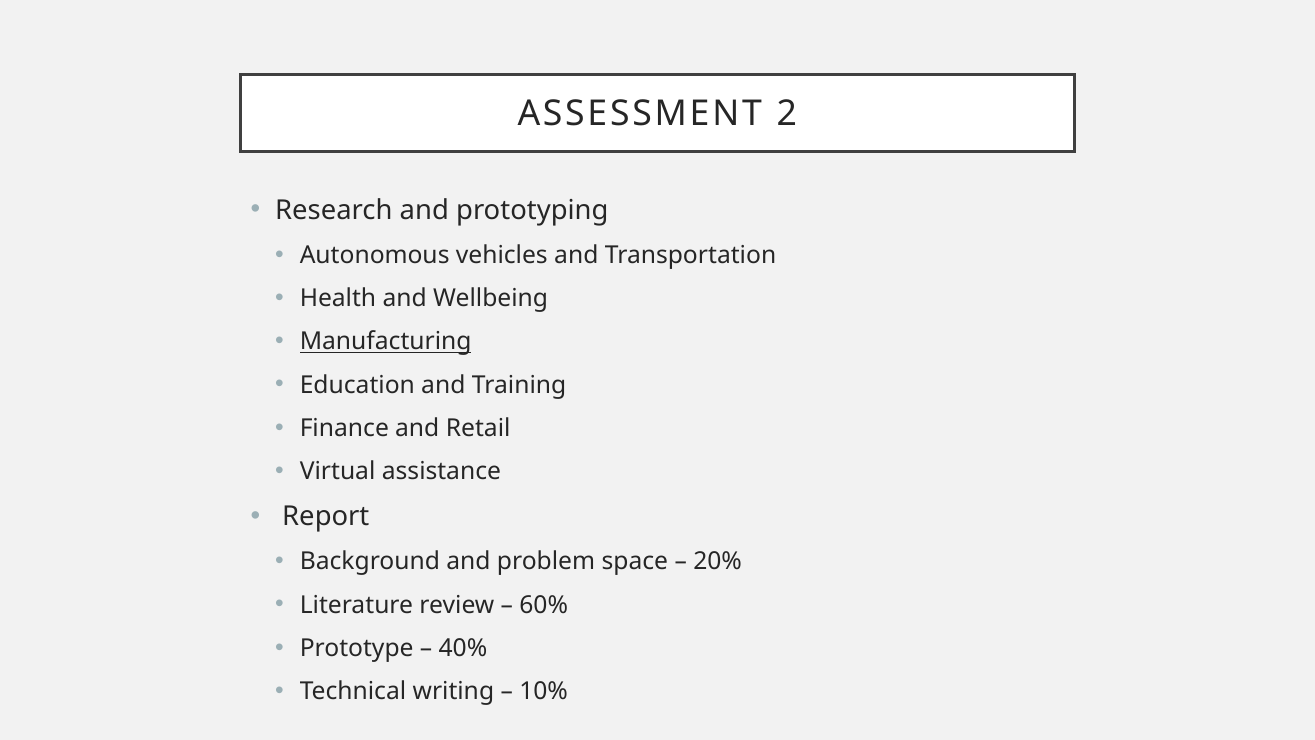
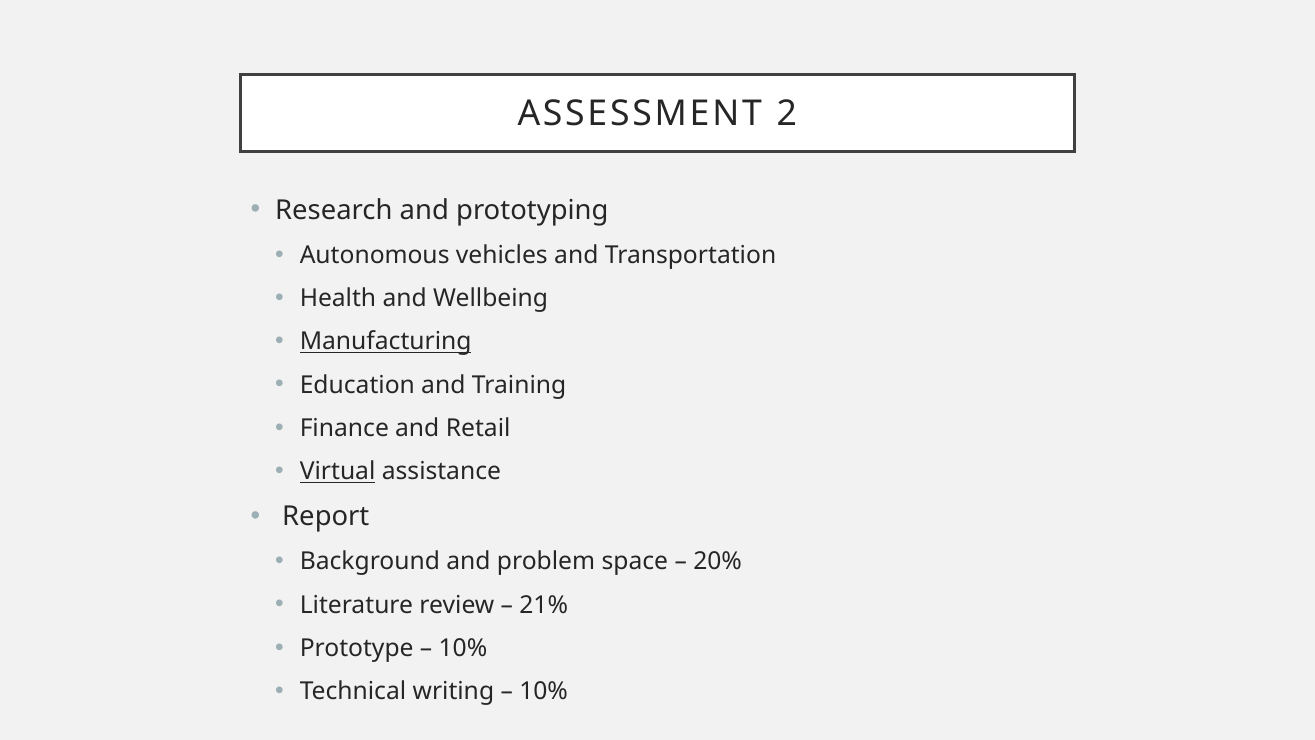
Virtual underline: none -> present (338, 472)
60%: 60% -> 21% (544, 605)
40%: 40% -> 10% (463, 648)
